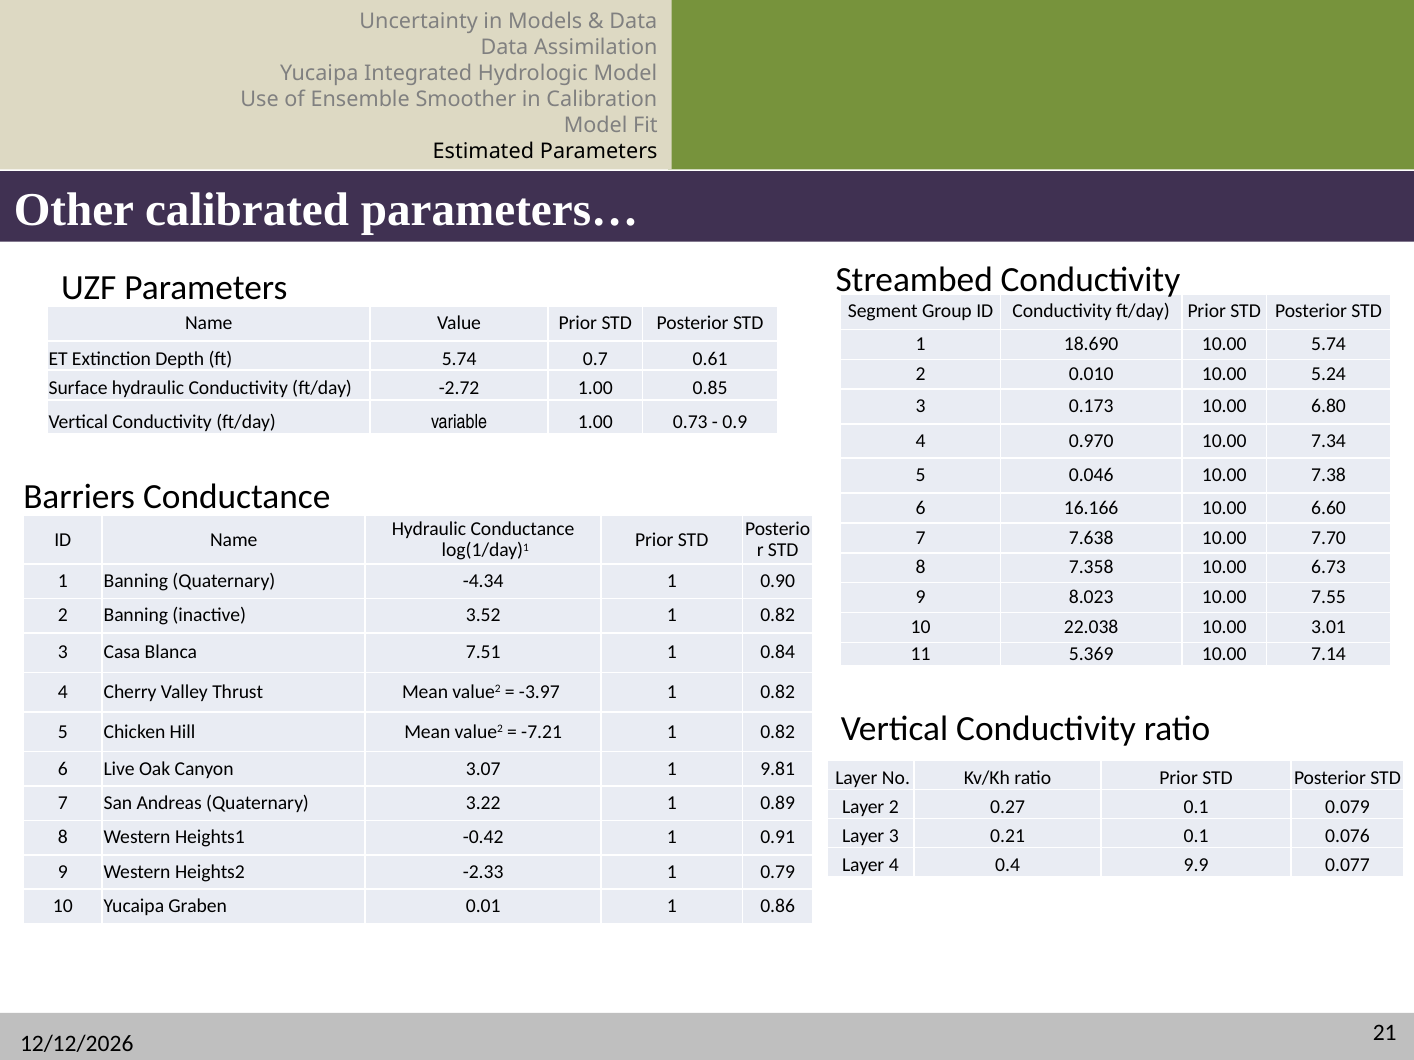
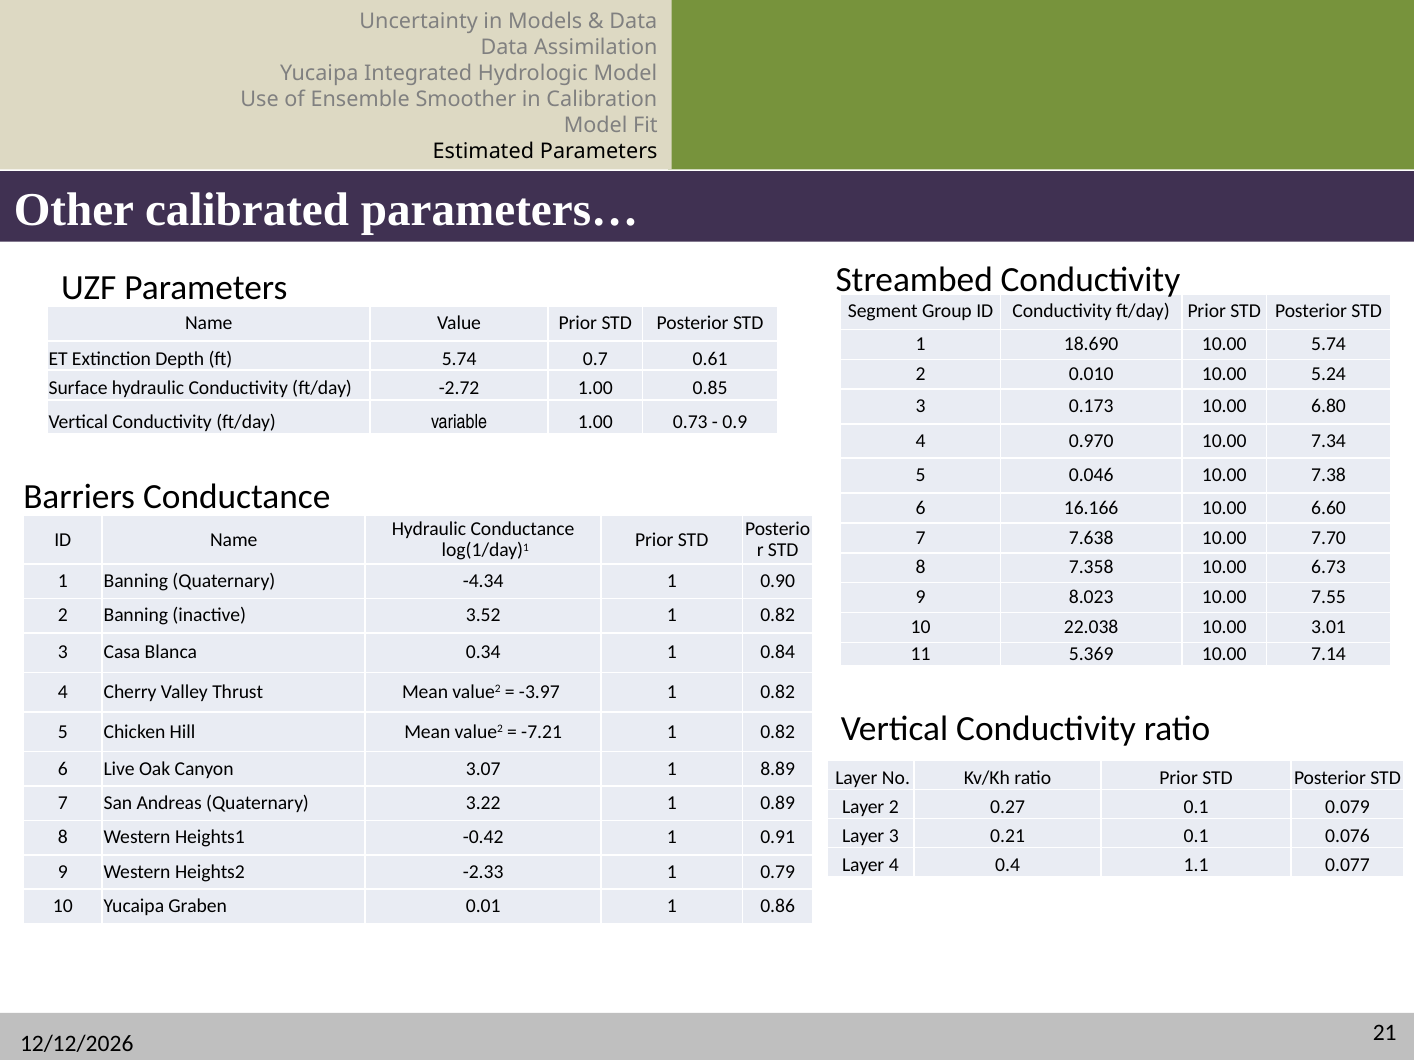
7.51: 7.51 -> 0.34 (483, 653)
9.81: 9.81 -> 8.89 (778, 769)
9.9: 9.9 -> 1.1 (1196, 865)
